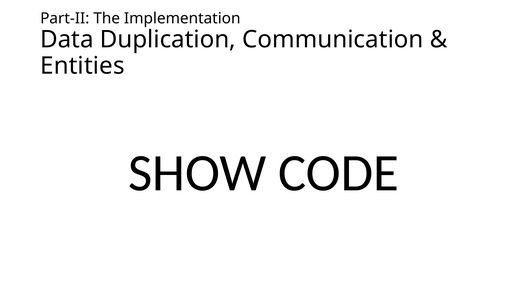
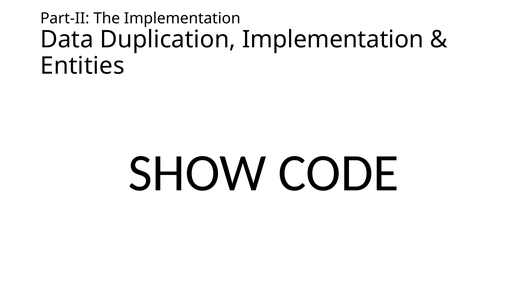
Duplication Communication: Communication -> Implementation (333, 40)
